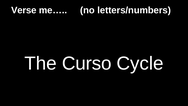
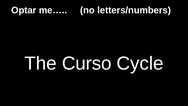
Verse: Verse -> Optar (24, 10)
